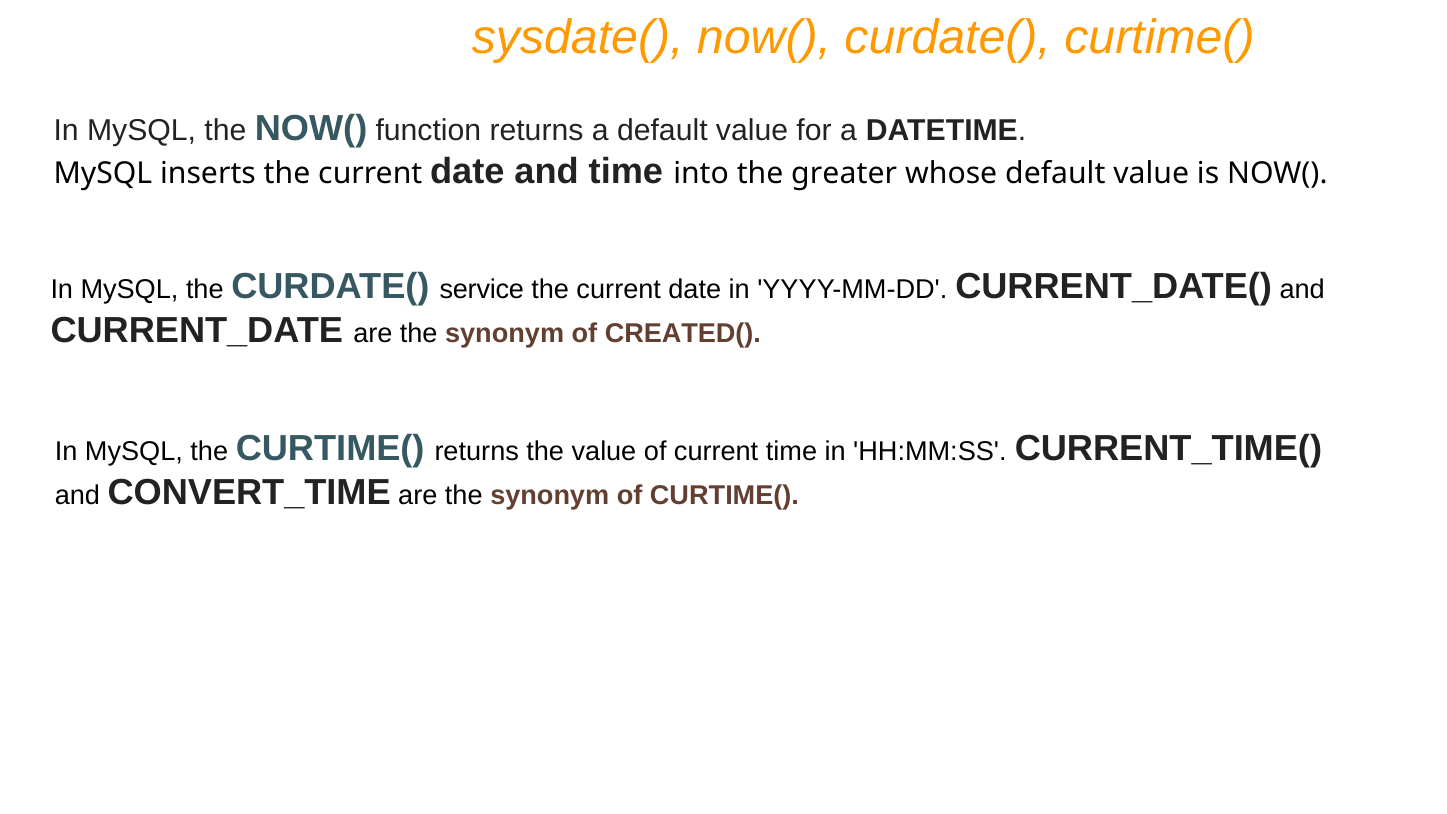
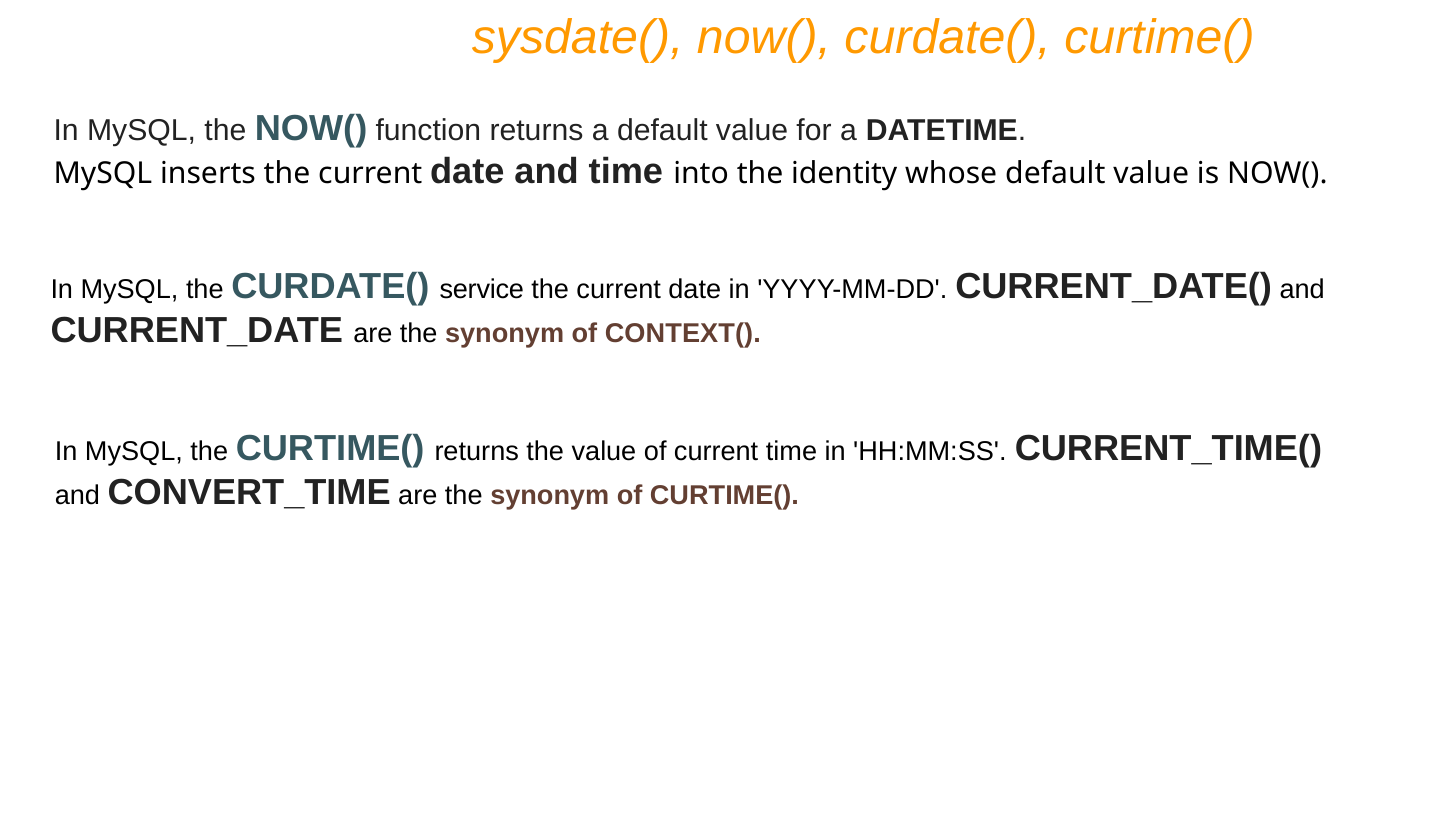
greater: greater -> identity (844, 174)
CREATED(: CREATED( -> CONTEXT( (683, 333)
